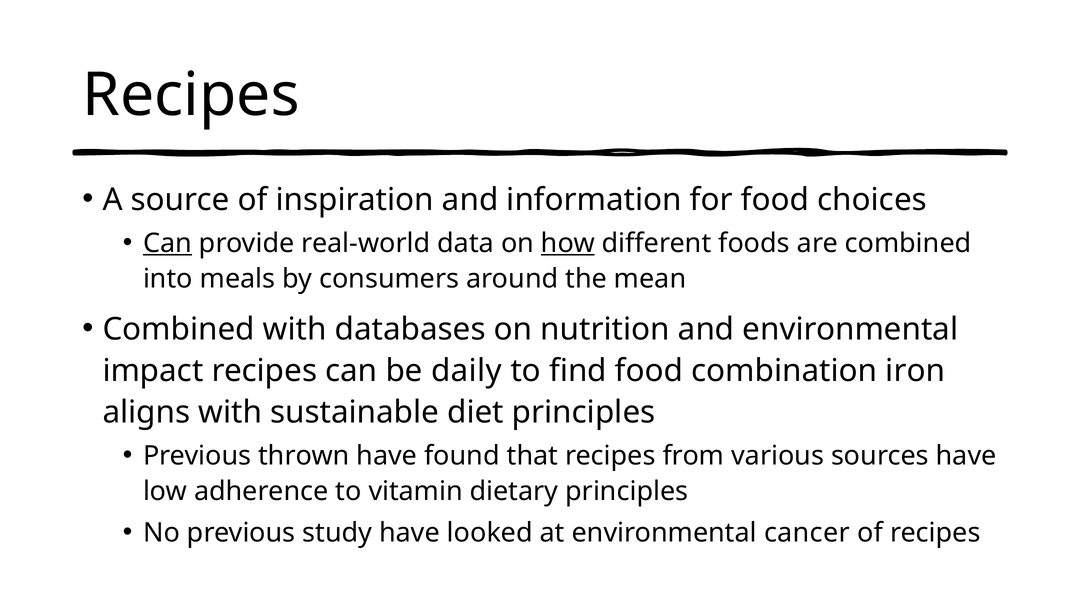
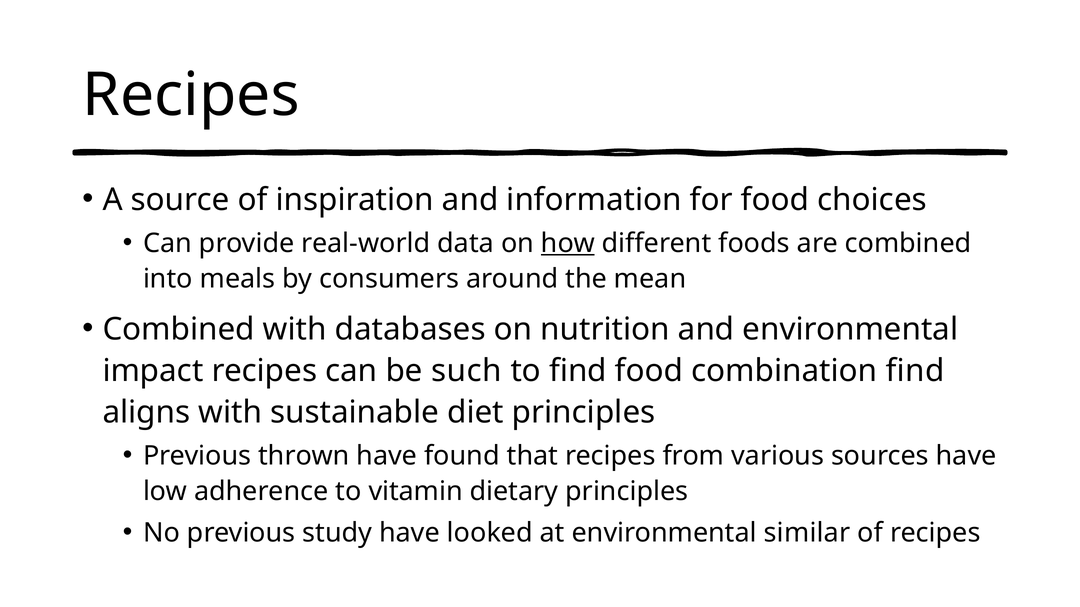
Can underline: present -> none (168, 243)
daily: daily -> such (466, 371)
combination iron: iron -> find (915, 371)
cancer: cancer -> similar (807, 533)
